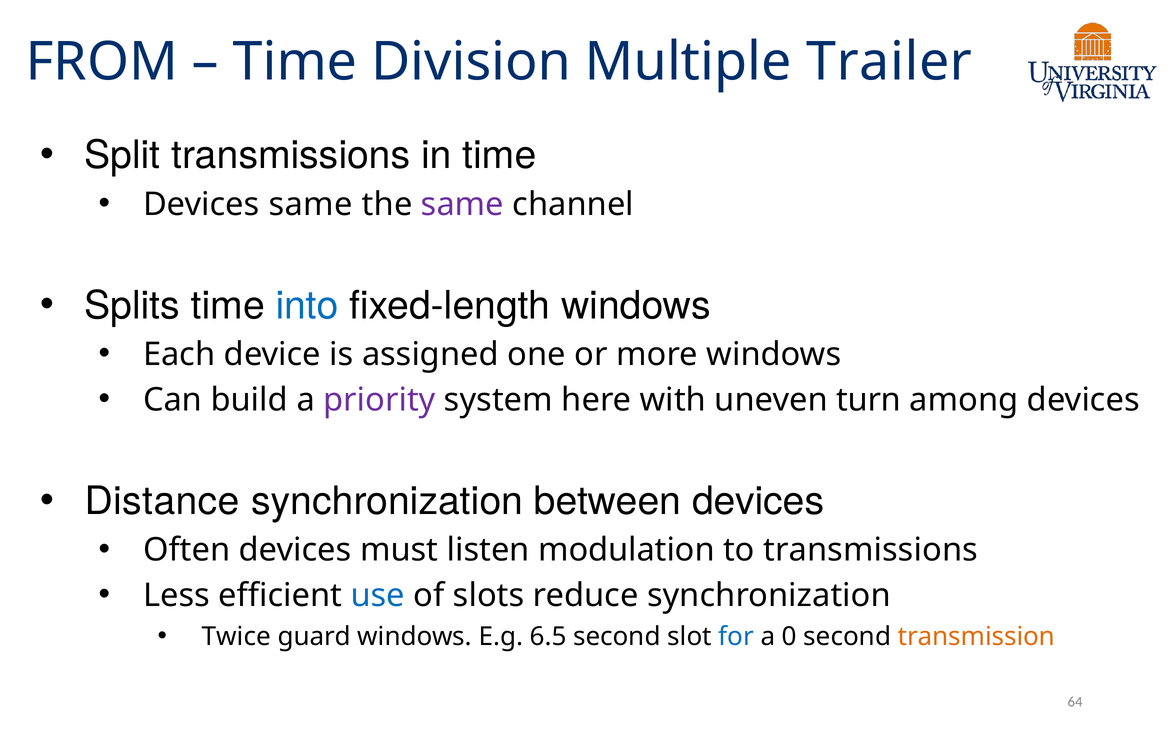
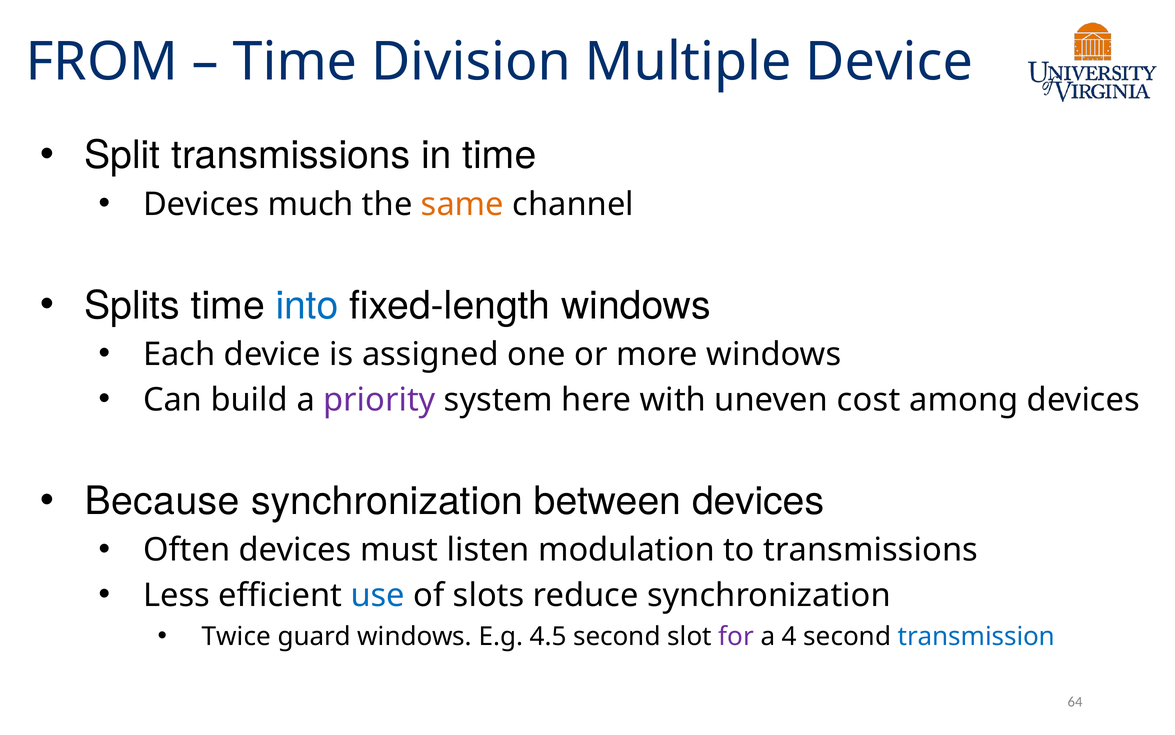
Multiple Trailer: Trailer -> Device (889, 62)
Devices same: same -> much (311, 204)
same colour: purple -> orange (462, 204)
turn: turn -> cost (868, 400)
Distance: Distance -> Because (162, 501)
6.5: 6.5 -> 4.5 (548, 636)
for colour: blue -> purple (736, 636)
0: 0 -> 4 (789, 636)
transmission colour: orange -> blue (976, 636)
